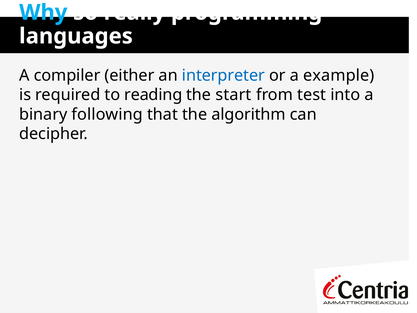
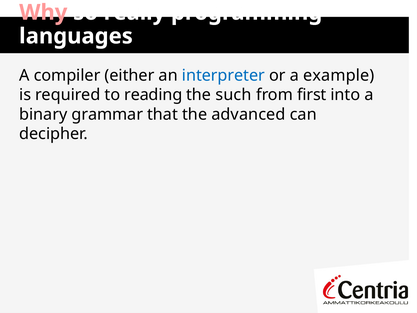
Why colour: light blue -> pink (43, 12)
start: start -> such (233, 95)
test: test -> first (312, 95)
following: following -> grammar (107, 114)
algorithm: algorithm -> advanced (248, 114)
